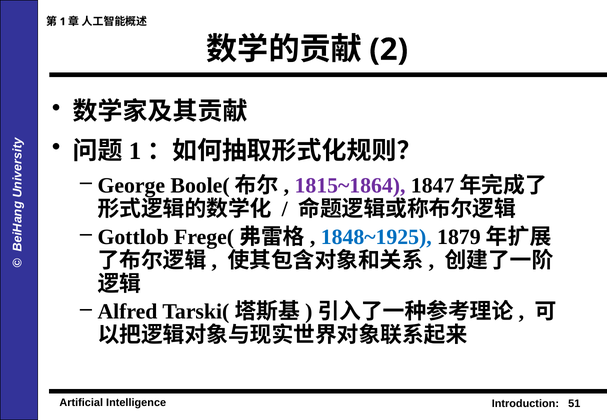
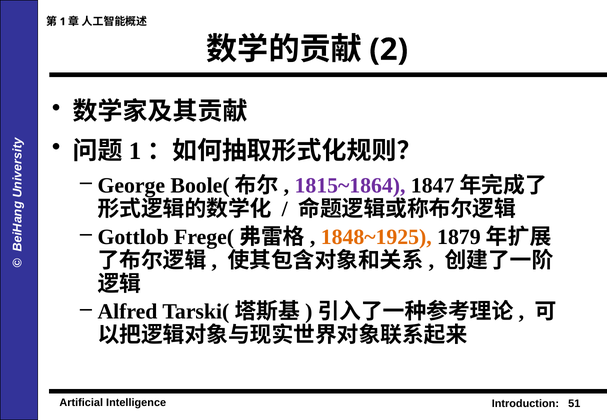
1848~1925 colour: blue -> orange (376, 237)
